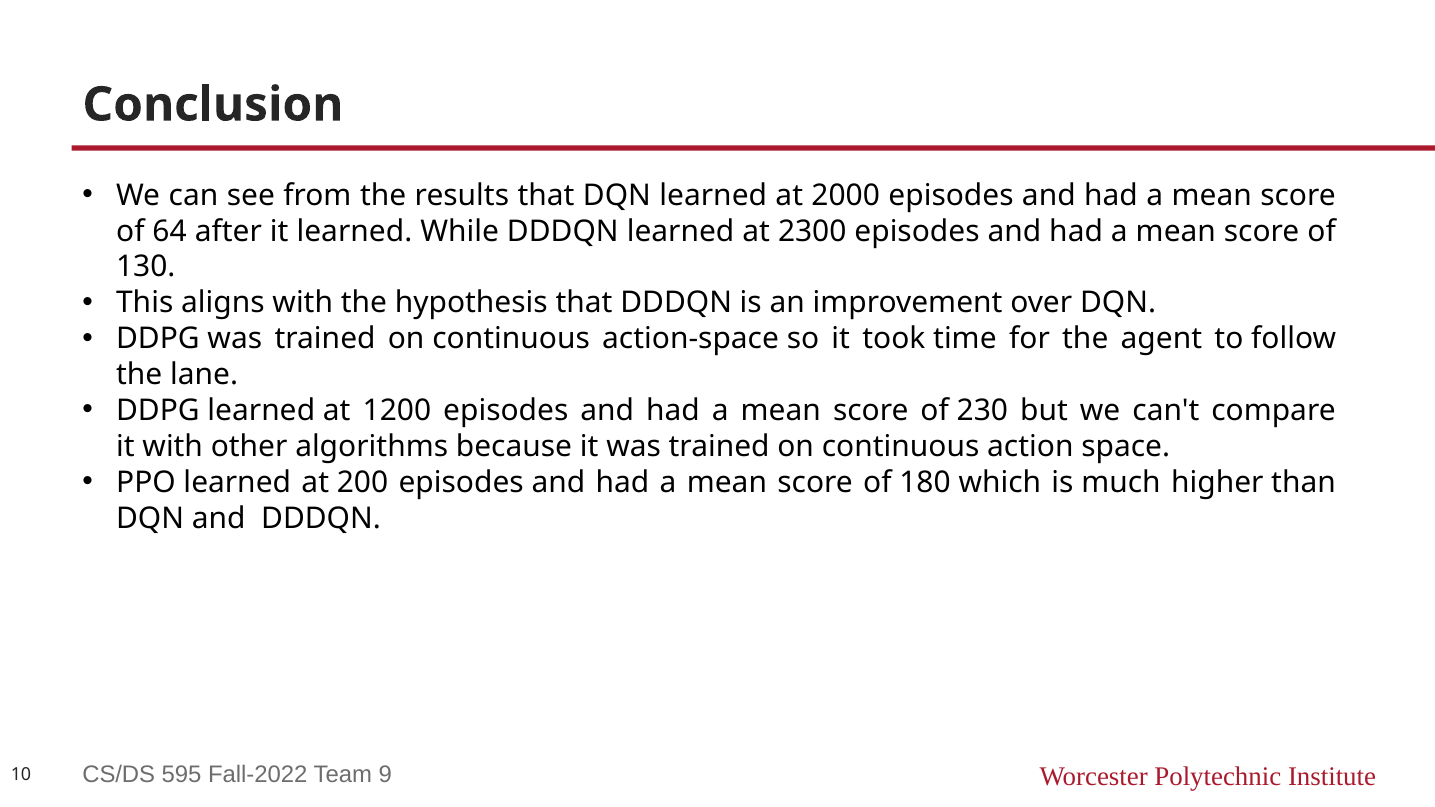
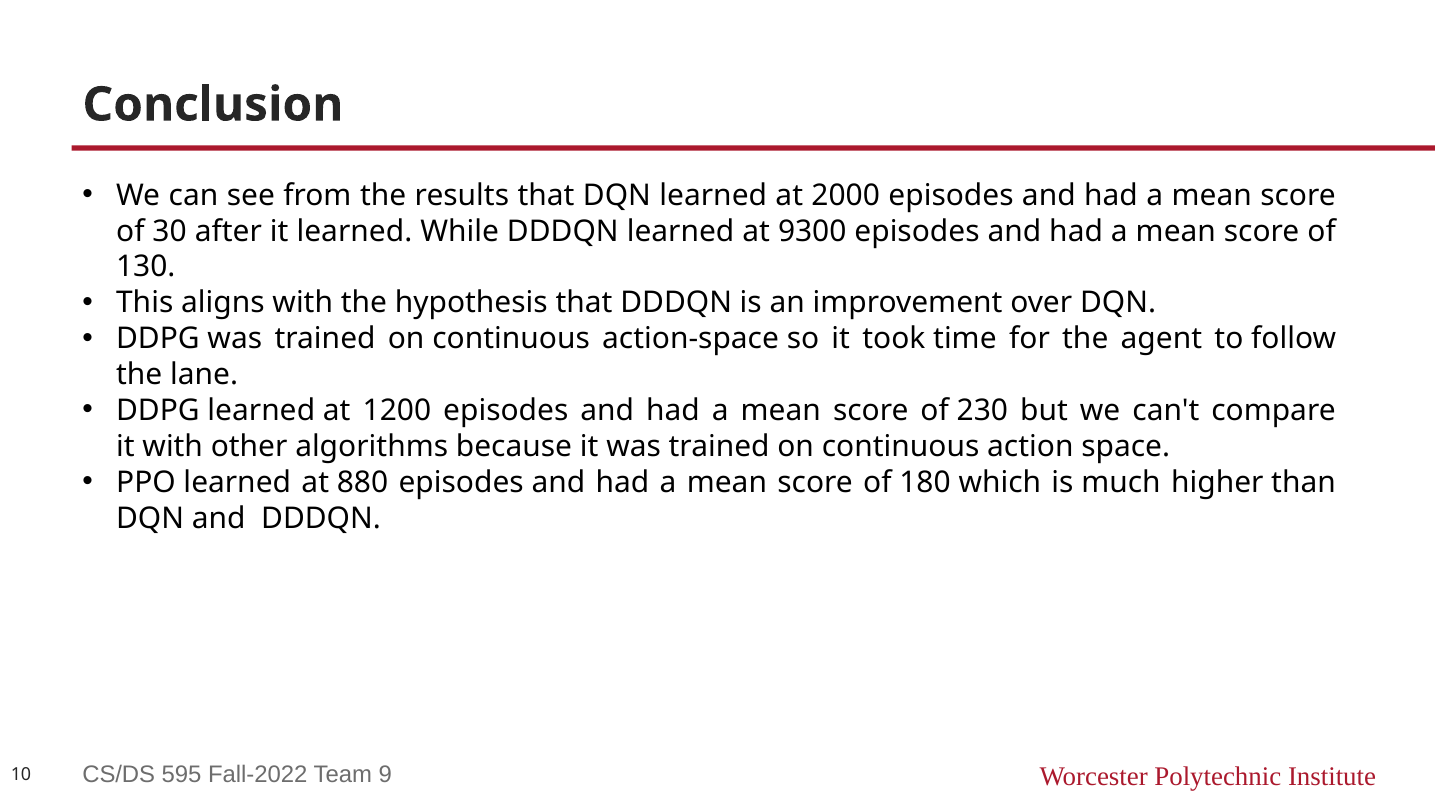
64: 64 -> 30 (170, 231)
2300: 2300 -> 9300 (812, 231)
200: 200 -> 880 (362, 482)
